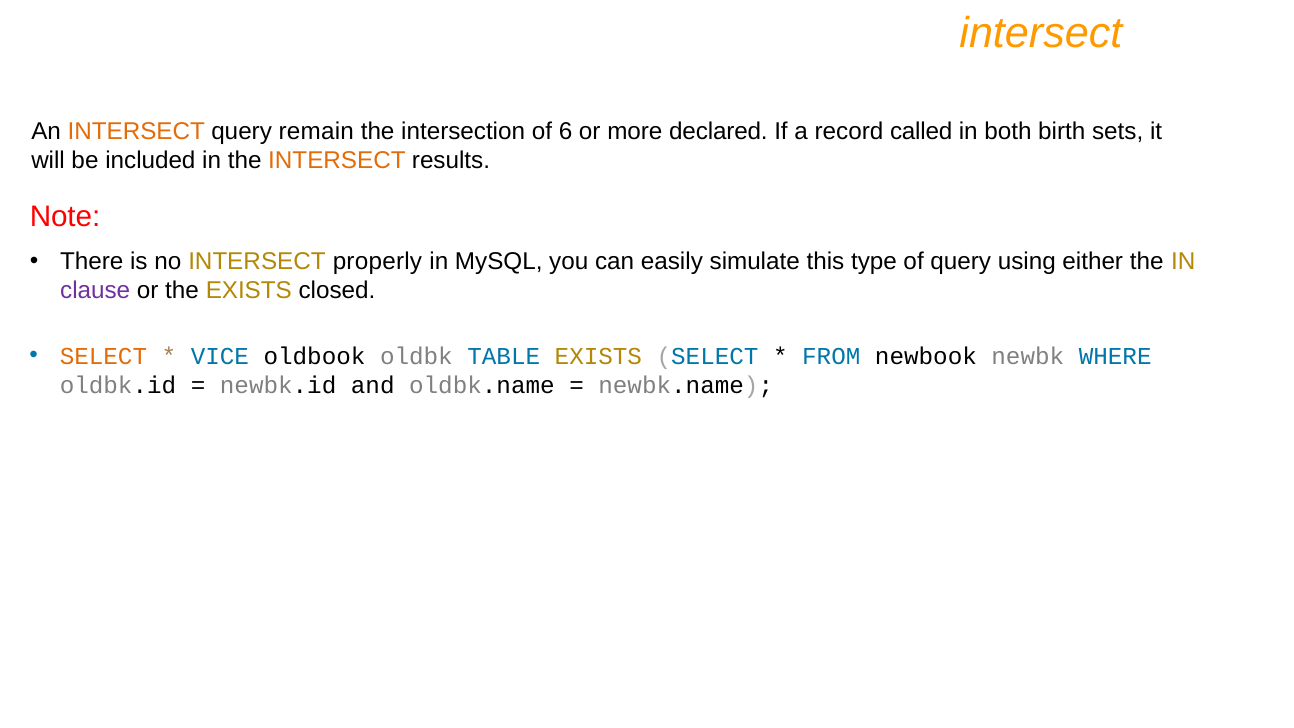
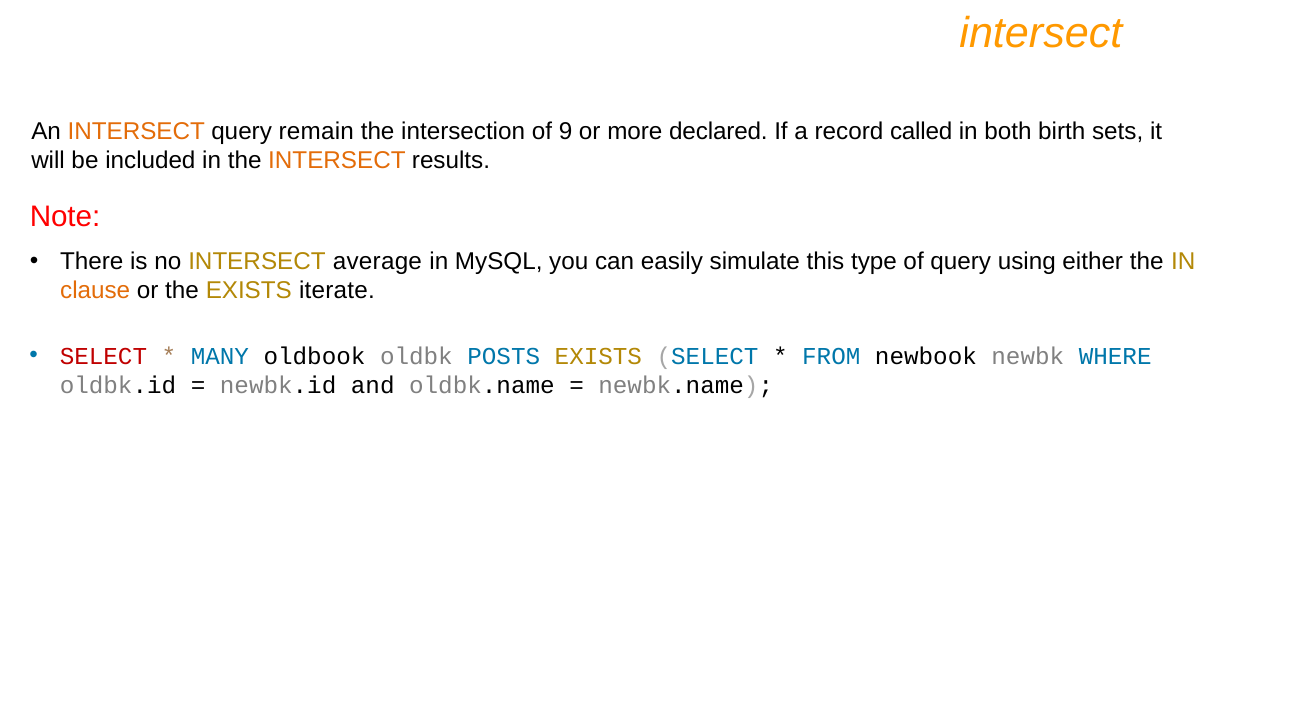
6: 6 -> 9 (566, 131)
properly: properly -> average (377, 261)
clause colour: purple -> orange (95, 291)
closed: closed -> iterate (337, 291)
SELECT colour: orange -> red (103, 356)
VICE: VICE -> MANY (220, 356)
TABLE: TABLE -> POSTS (504, 356)
